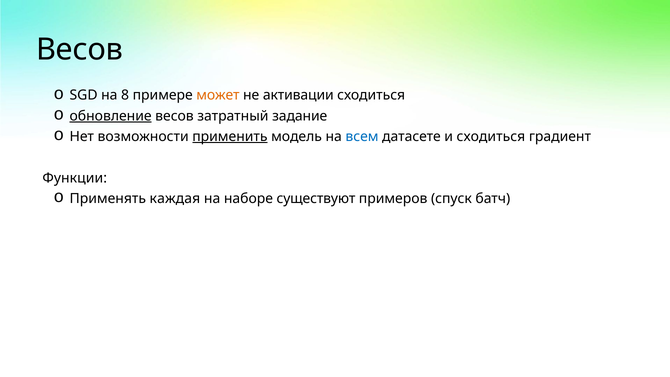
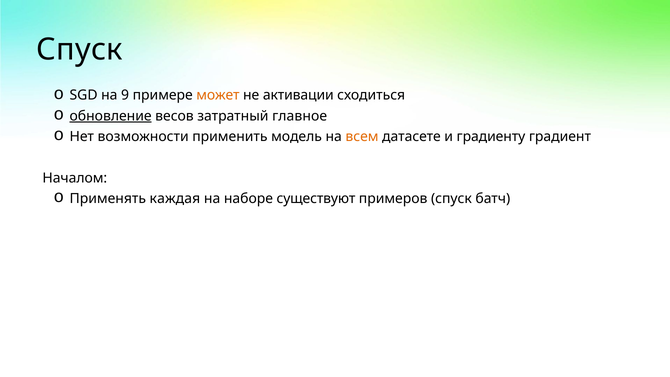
Весов: Весов -> Спуск (79, 50)
8: 8 -> 9 (125, 95)
задание: задание -> главное (300, 116)
применить underline: present -> none (230, 137)
всем colour: blue -> orange (362, 137)
и сходиться: сходиться -> градиенту (491, 137)
Функции: Функции -> Началом (75, 178)
